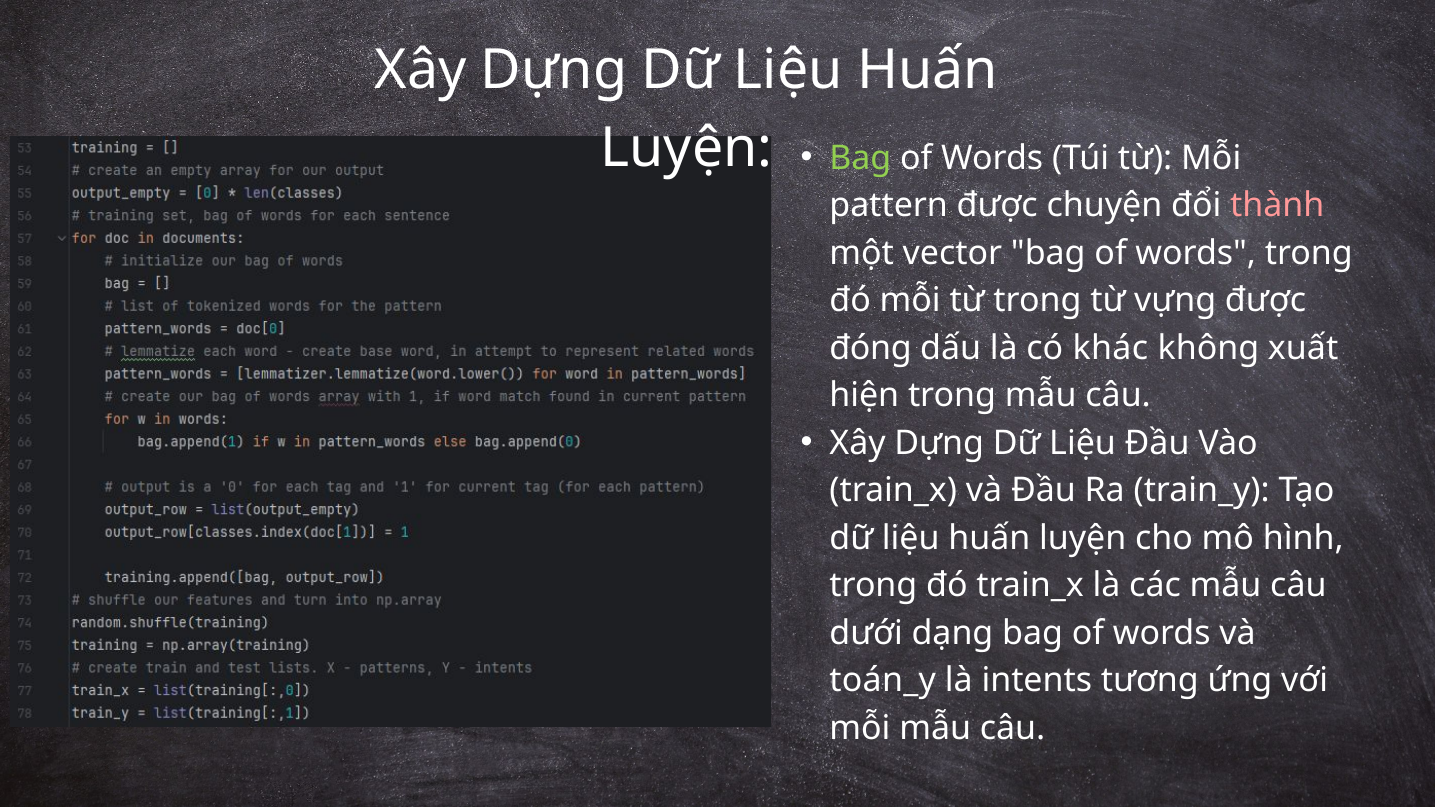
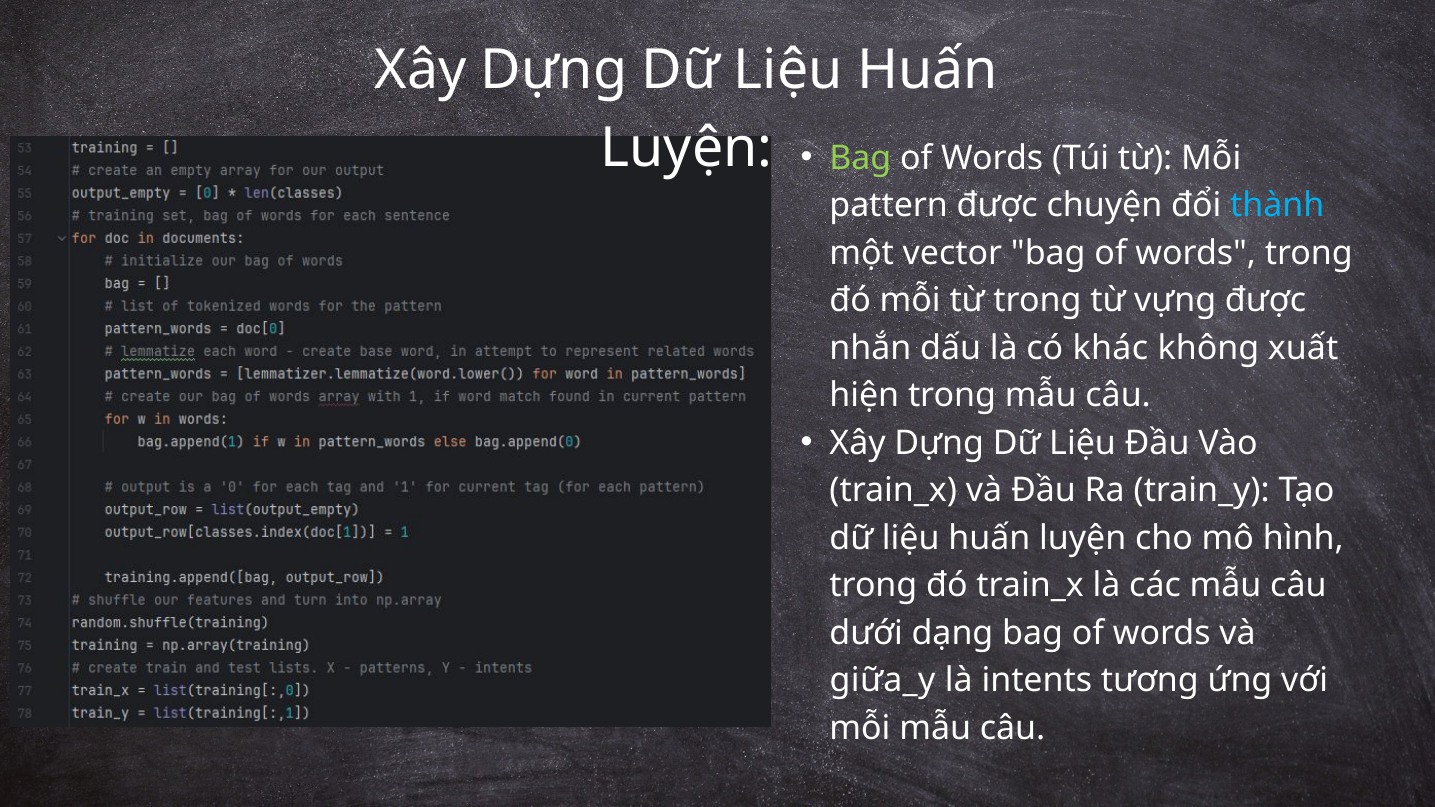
thành colour: pink -> light blue (1277, 206)
đóng: đóng -> nhắn (870, 348)
toán_y: toán_y -> giữa_y (883, 681)
